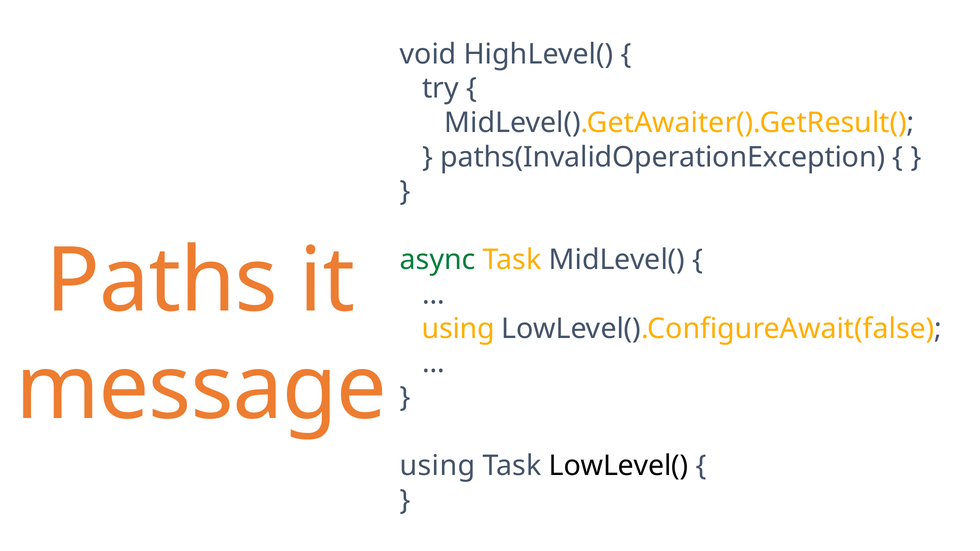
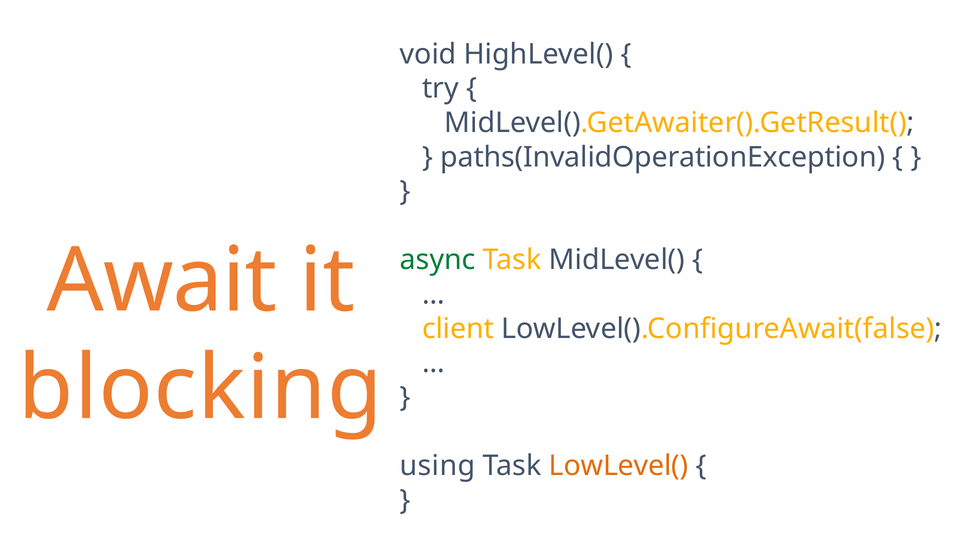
Paths: Paths -> Await (162, 281)
using: using -> client (458, 329)
message: message -> blocking (200, 389)
LowLevel( colour: black -> orange (619, 466)
